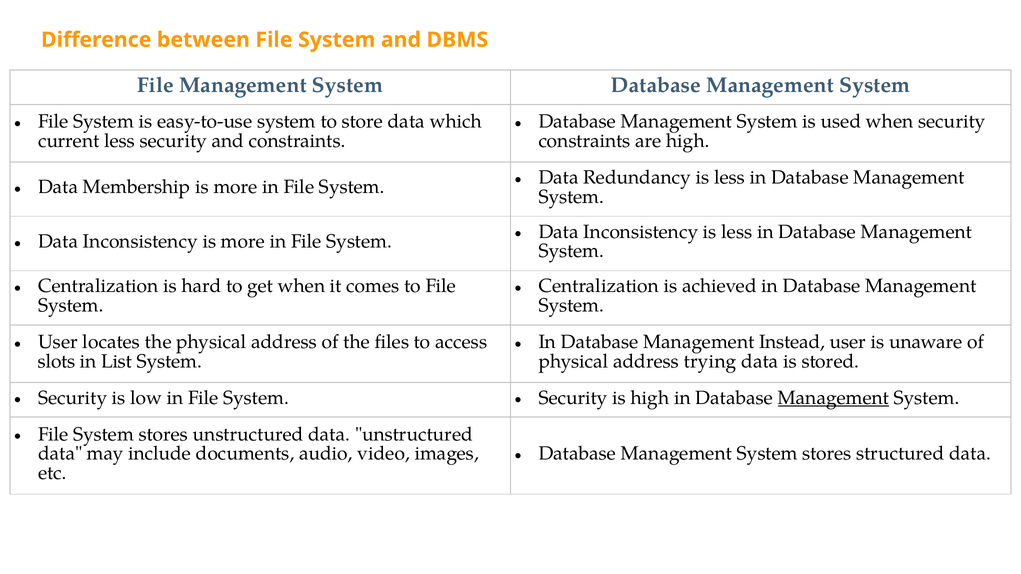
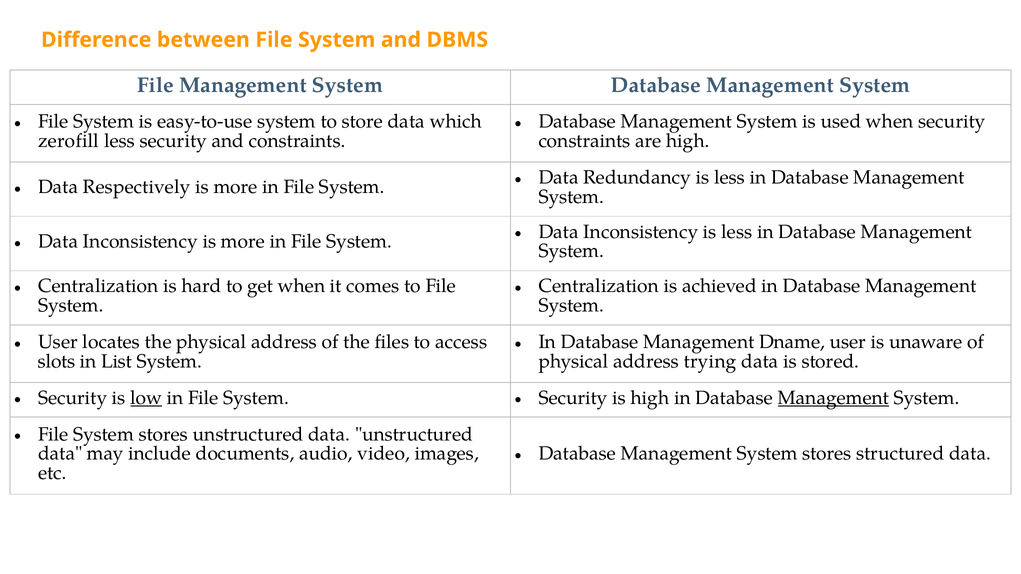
current: current -> zerofill (69, 141)
Membership: Membership -> Respectively (137, 187)
Instead: Instead -> Dname (792, 342)
low underline: none -> present (146, 398)
